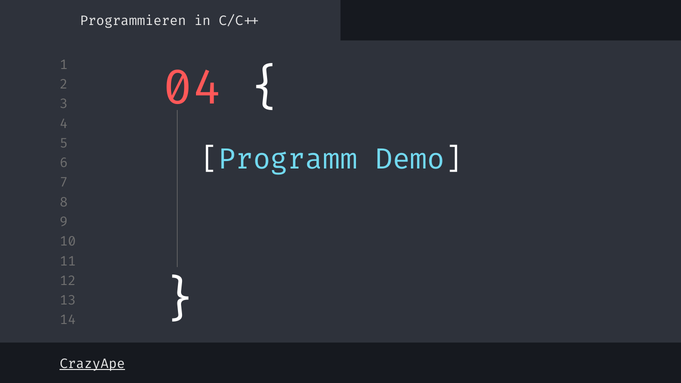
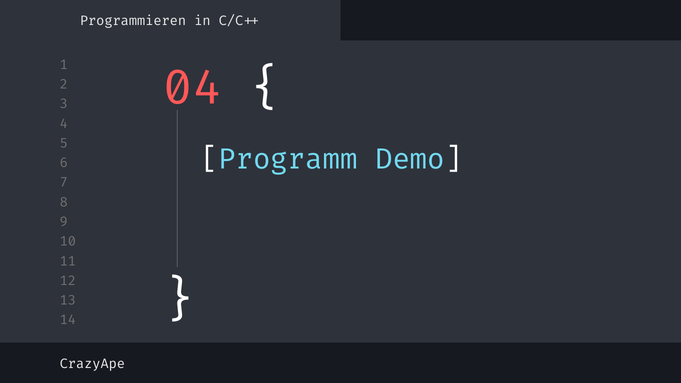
CrazyApe underline: present -> none (92, 364)
